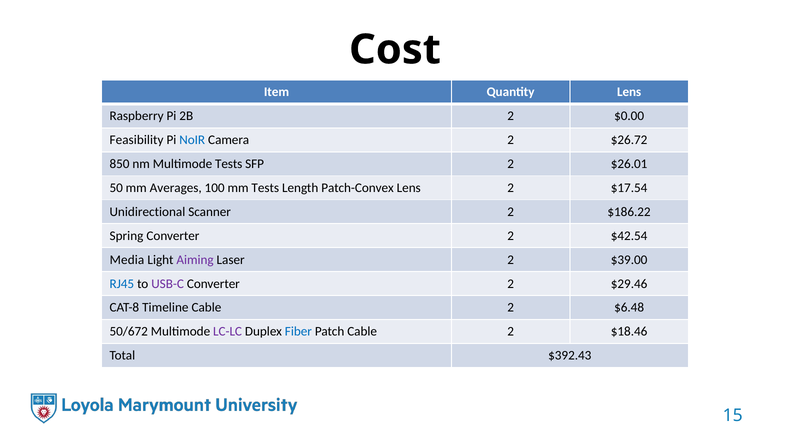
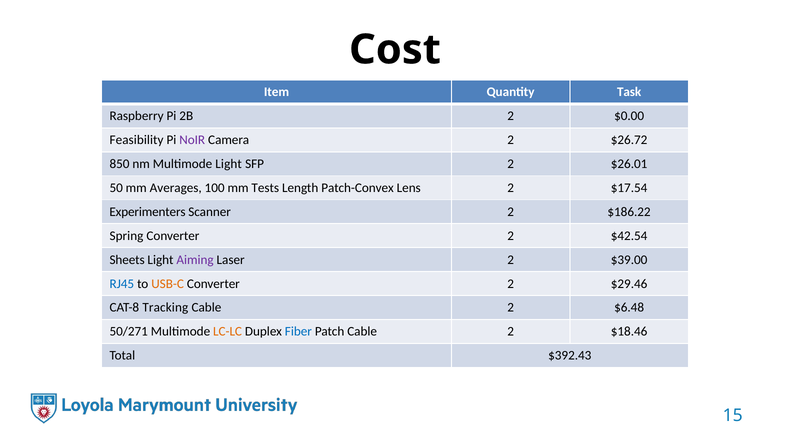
Lens: Lens -> Task (629, 92)
NoIR colour: blue -> purple (192, 140)
Multimode Tests: Tests -> Light (229, 164)
Unidirectional: Unidirectional -> Experimenters (148, 212)
Media: Media -> Sheets (127, 260)
USB-C colour: purple -> orange (168, 284)
Timeline: Timeline -> Tracking (165, 308)
50/672: 50/672 -> 50/271 (129, 332)
LC-LC colour: purple -> orange (228, 332)
